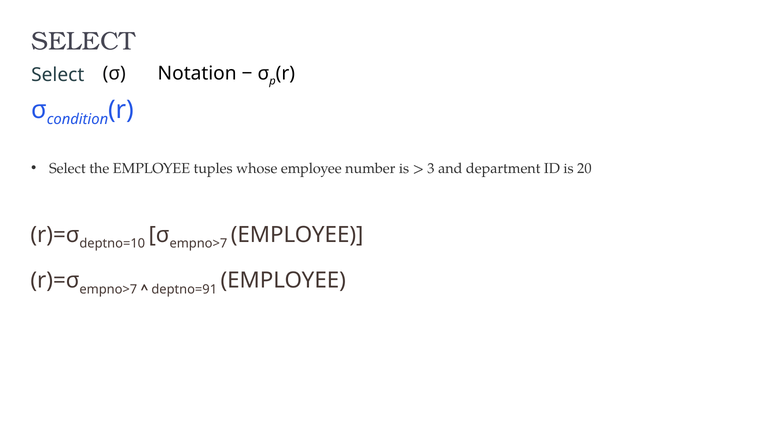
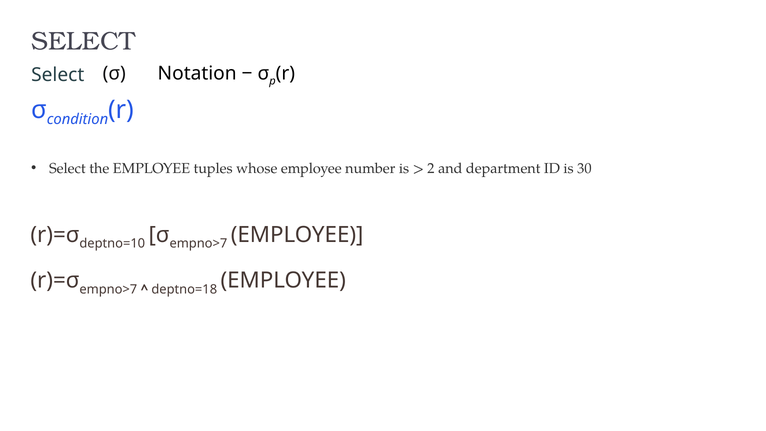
3: 3 -> 2 (431, 168)
20: 20 -> 30 (584, 168)
deptno=91: deptno=91 -> deptno=18 (184, 289)
